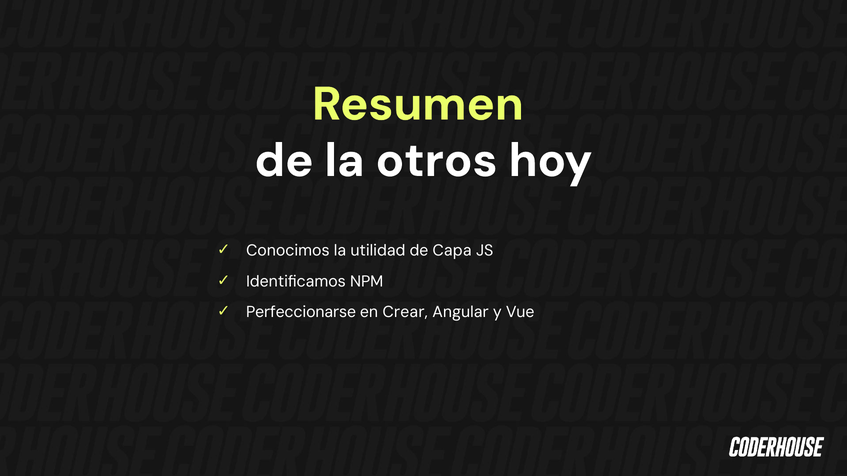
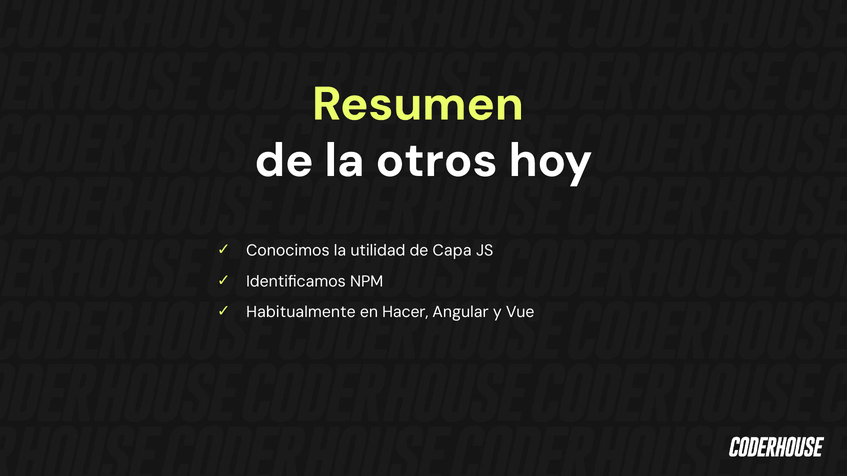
Perfeccionarse: Perfeccionarse -> Habitualmente (301, 313)
Crear: Crear -> Hacer (405, 313)
